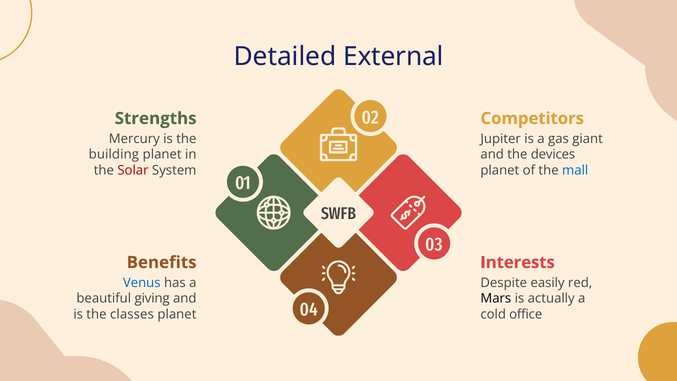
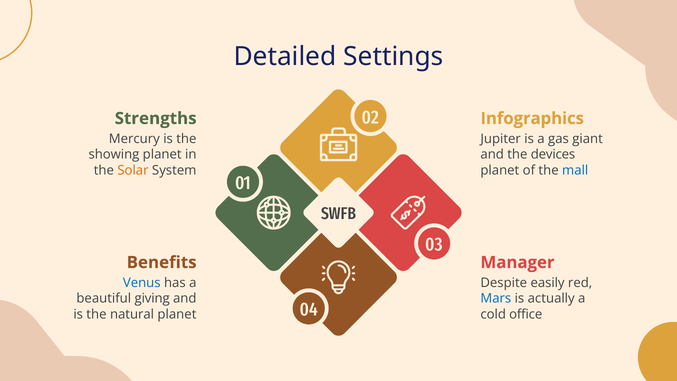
External: External -> Settings (393, 57)
Competitors: Competitors -> Infographics (532, 118)
building: building -> showing (114, 155)
Solar colour: red -> orange (133, 170)
Interests: Interests -> Manager (517, 262)
Mars colour: black -> blue (496, 298)
classes: classes -> natural (132, 314)
